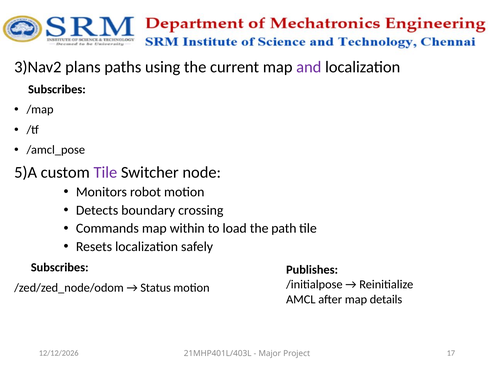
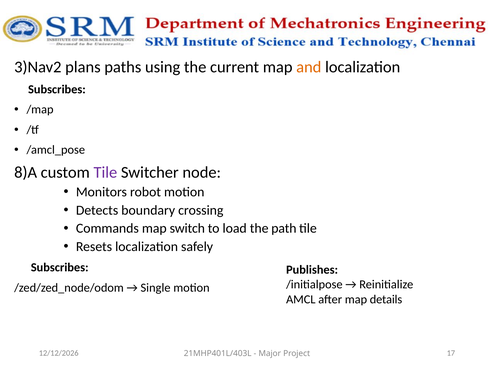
and colour: purple -> orange (309, 67)
5)A: 5)A -> 8)A (26, 173)
within: within -> switch (187, 229)
Status: Status -> Single (156, 288)
